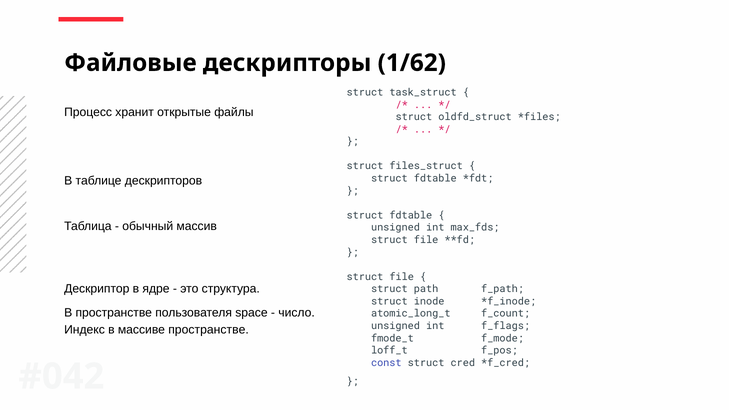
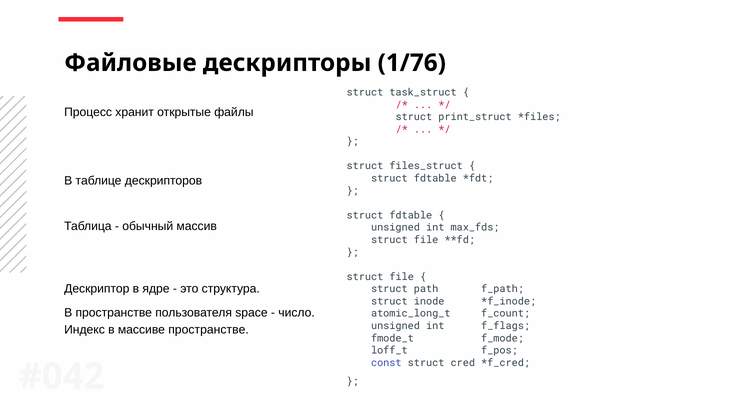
1/62: 1/62 -> 1/76 (412, 63)
oldfd_struct: oldfd_struct -> print_struct (475, 117)
